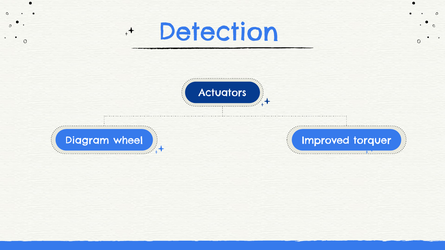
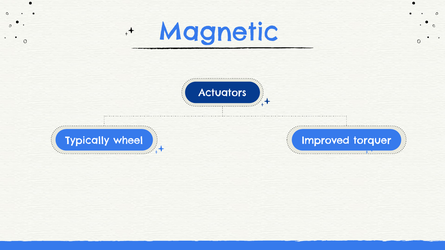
Detection: Detection -> Magnetic (219, 32)
Diagram: Diagram -> Typically (87, 141)
